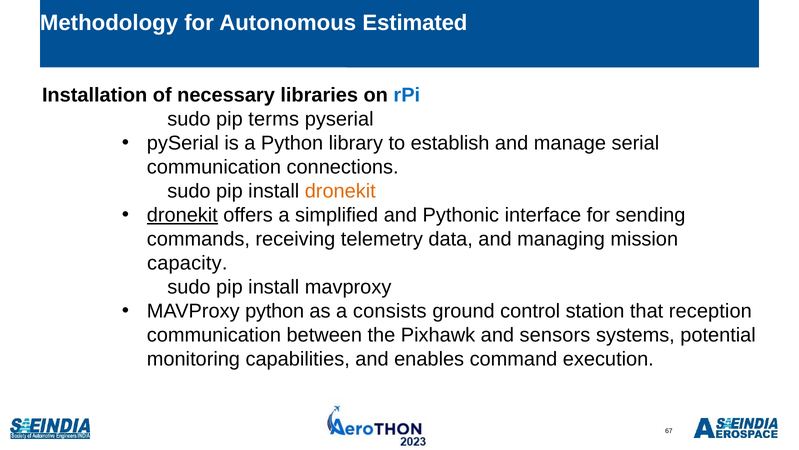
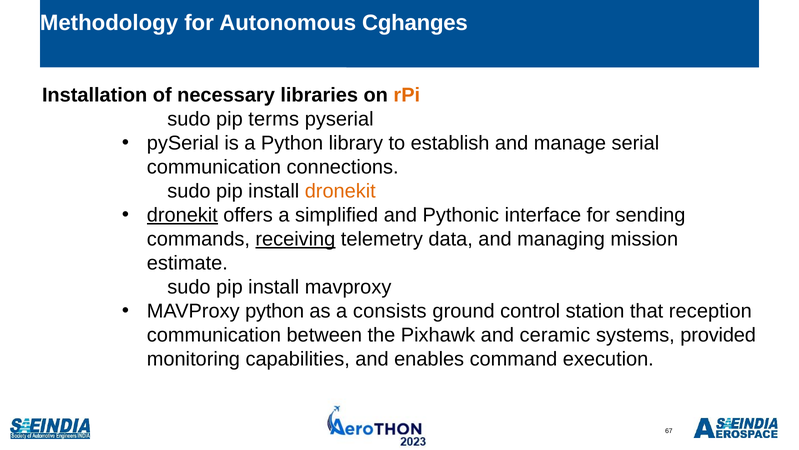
Estimated: Estimated -> Cghanges (415, 23)
rPi colour: blue -> orange (407, 95)
receiving underline: none -> present (295, 239)
capacity: capacity -> estimate (187, 263)
sensors: sensors -> ceramic (555, 335)
potential: potential -> provided (718, 335)
